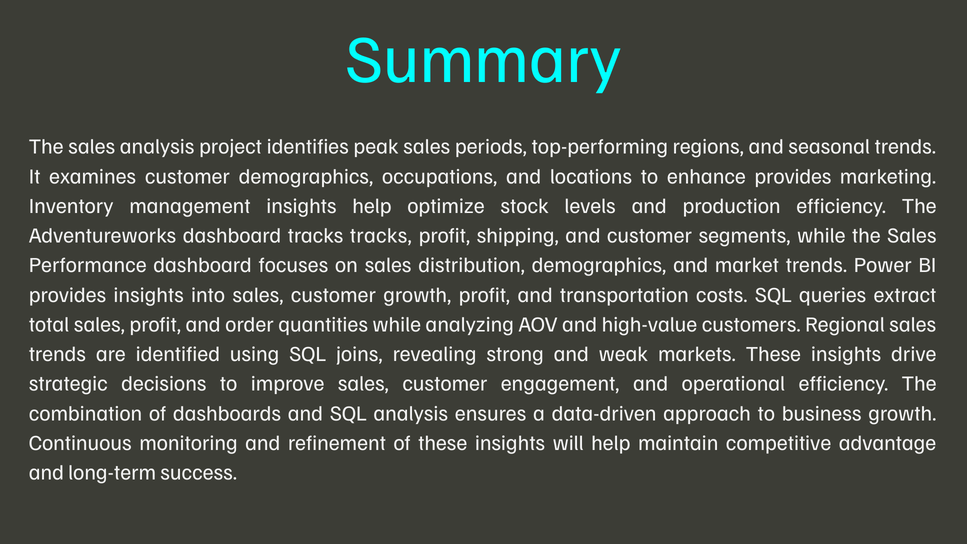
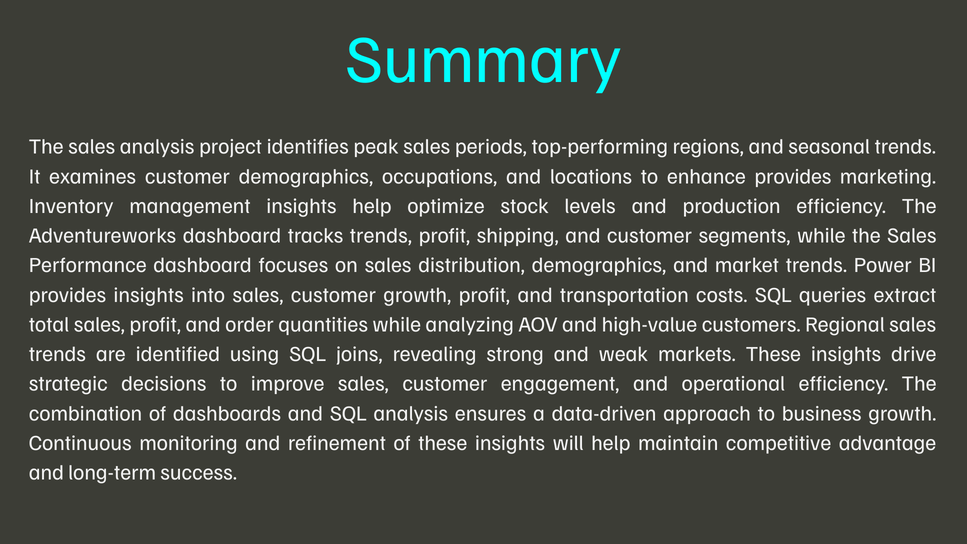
tracks tracks: tracks -> trends (381, 236)
